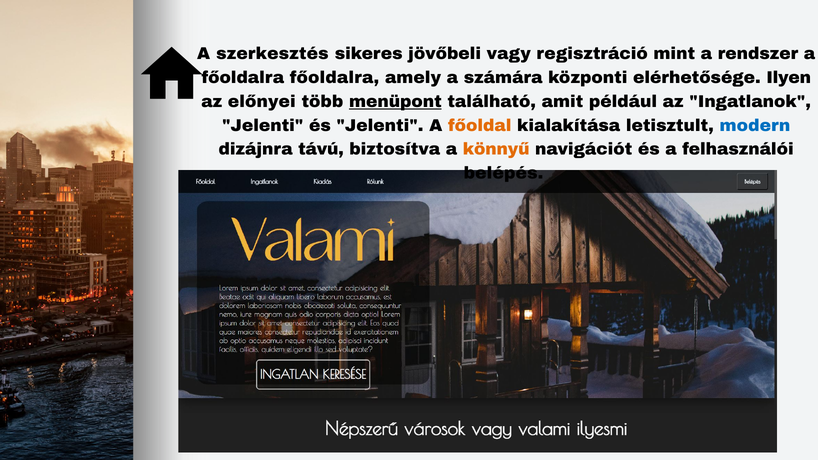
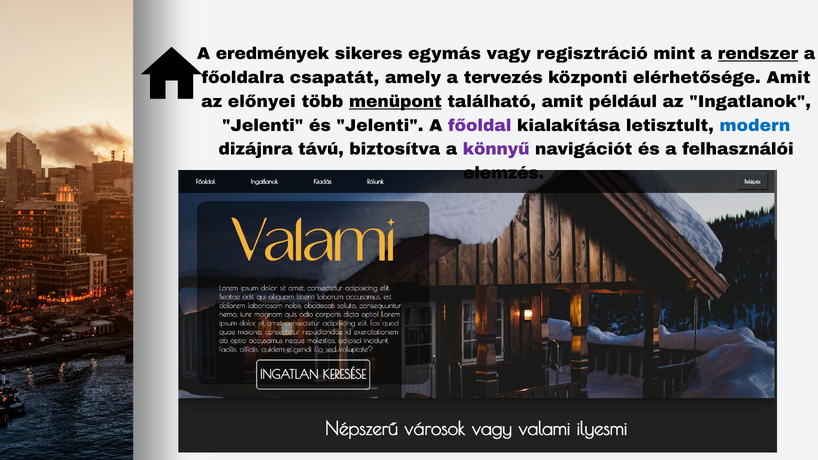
szerkesztés: szerkesztés -> eredmények (273, 54)
jövőbeli: jövőbeli -> egymás (445, 54)
rendszer underline: none -> present (758, 54)
főoldalra főoldalra: főoldalra -> csapatát (334, 78)
számára: számára -> tervezés (503, 78)
elérhetősége Ilyen: Ilyen -> Amit (788, 78)
főoldal colour: orange -> purple (480, 125)
könnyű colour: orange -> purple (496, 149)
belépés: belépés -> elemzés (504, 173)
